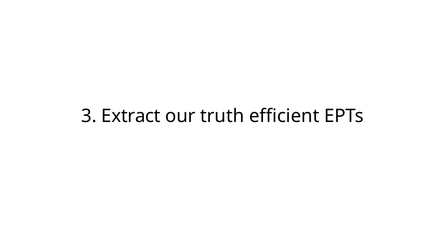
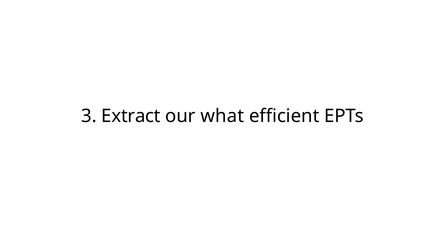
truth: truth -> what (222, 116)
